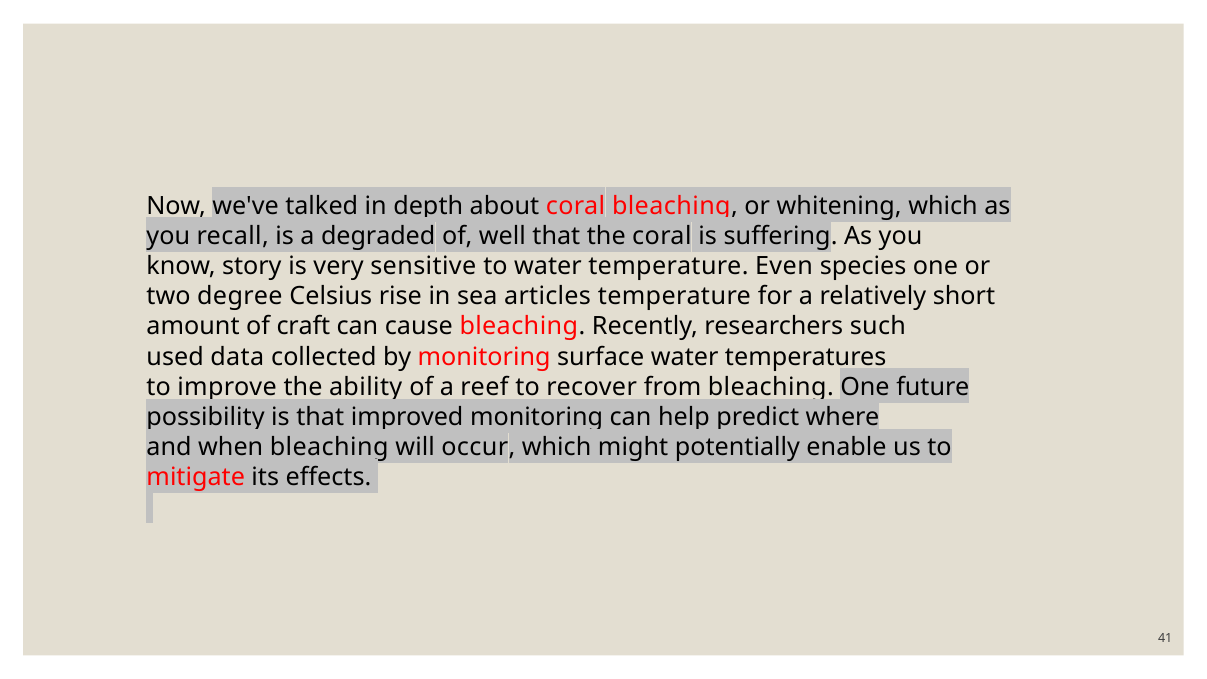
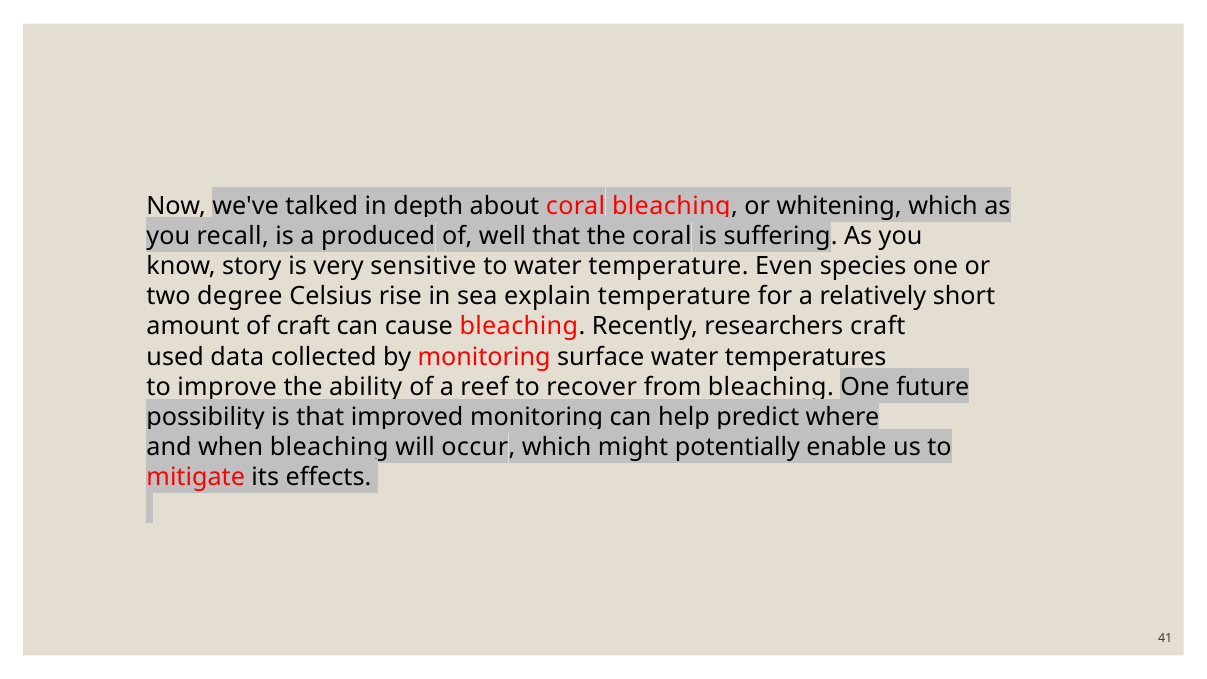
degraded: degraded -> produced (378, 236)
articles: articles -> explain (548, 296)
researchers such: such -> craft (878, 327)
